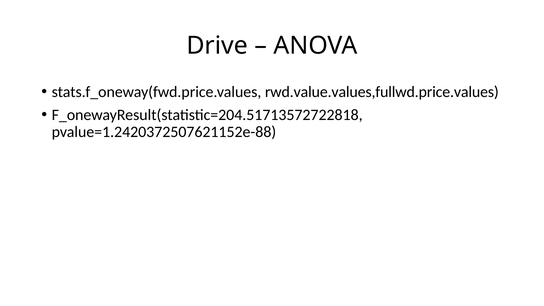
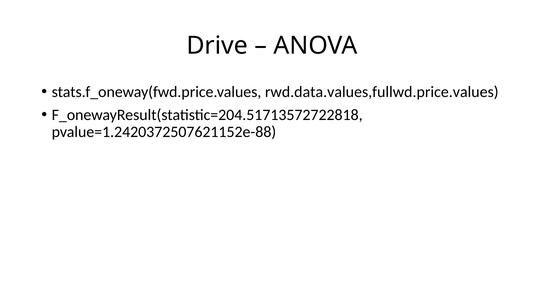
rwd.value.values,fullwd.price.values: rwd.value.values,fullwd.price.values -> rwd.data.values,fullwd.price.values (382, 92)
